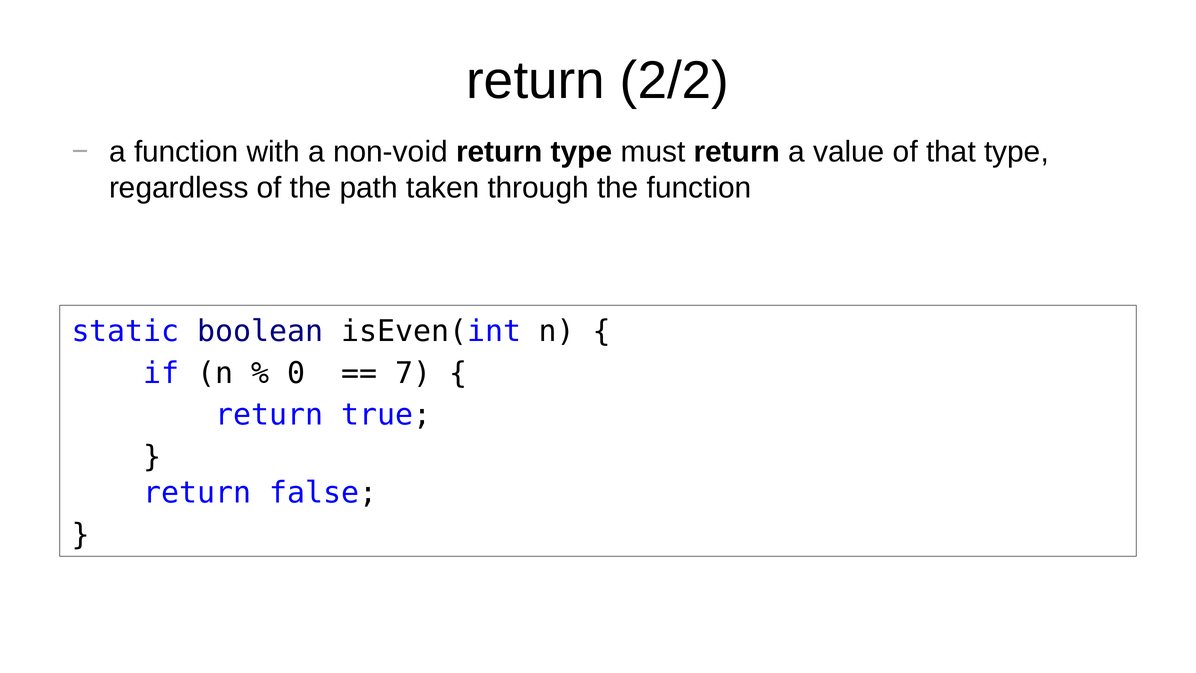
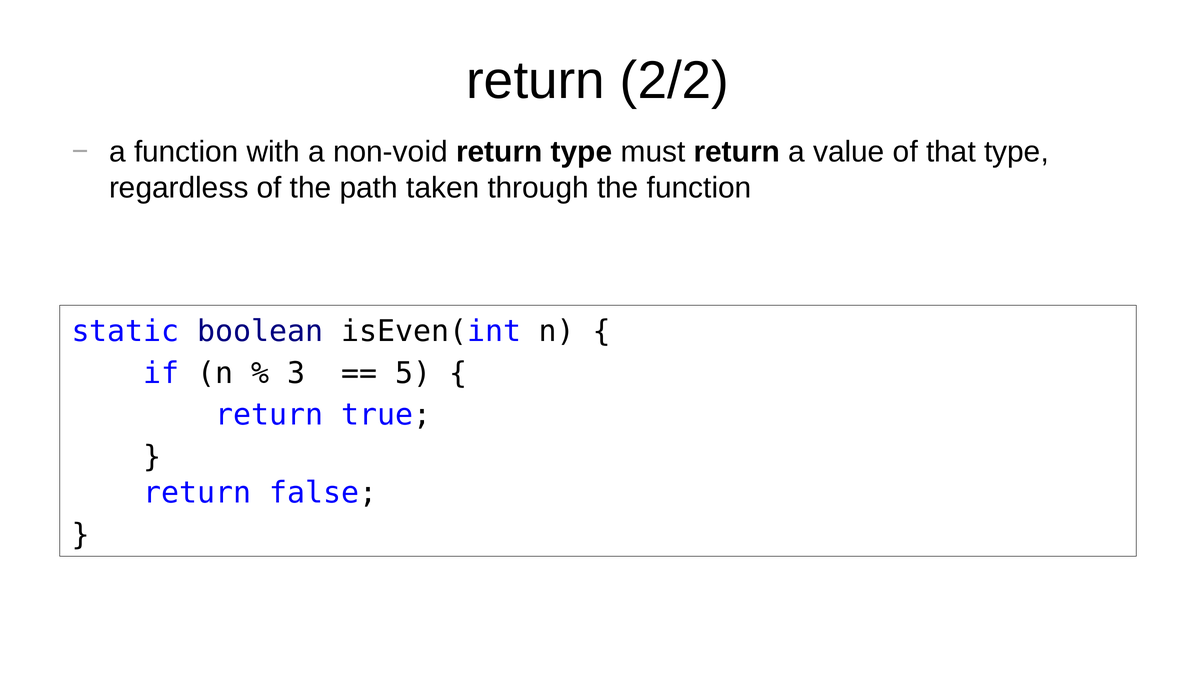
0: 0 -> 3 (296, 373)
7: 7 -> 5 (413, 373)
